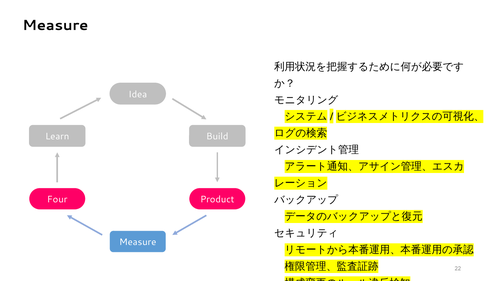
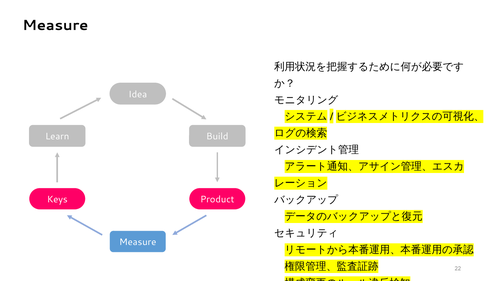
Four: Four -> Keys (57, 199)
